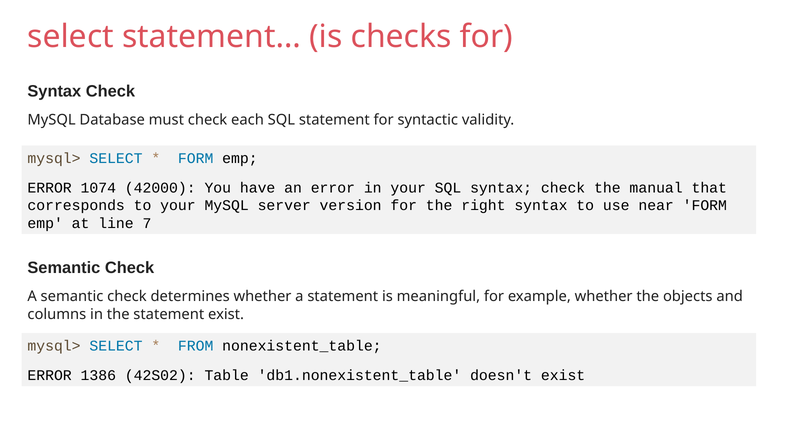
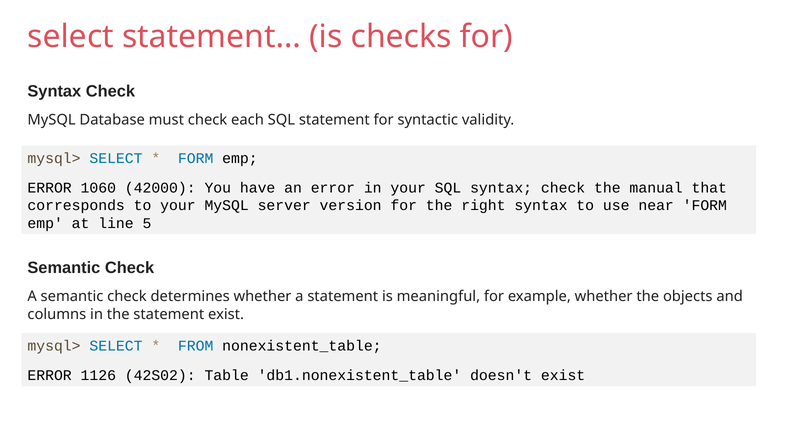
1074: 1074 -> 1060 (98, 188)
7: 7 -> 5 (147, 223)
1386: 1386 -> 1126 (98, 375)
